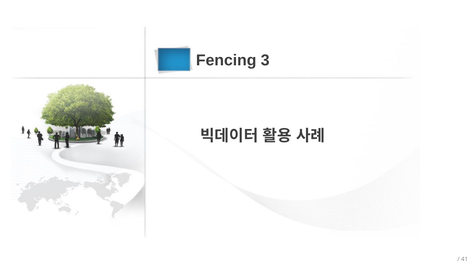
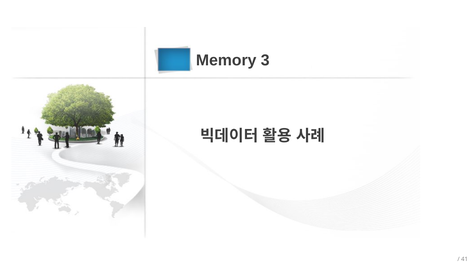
Fencing: Fencing -> Memory (226, 60)
